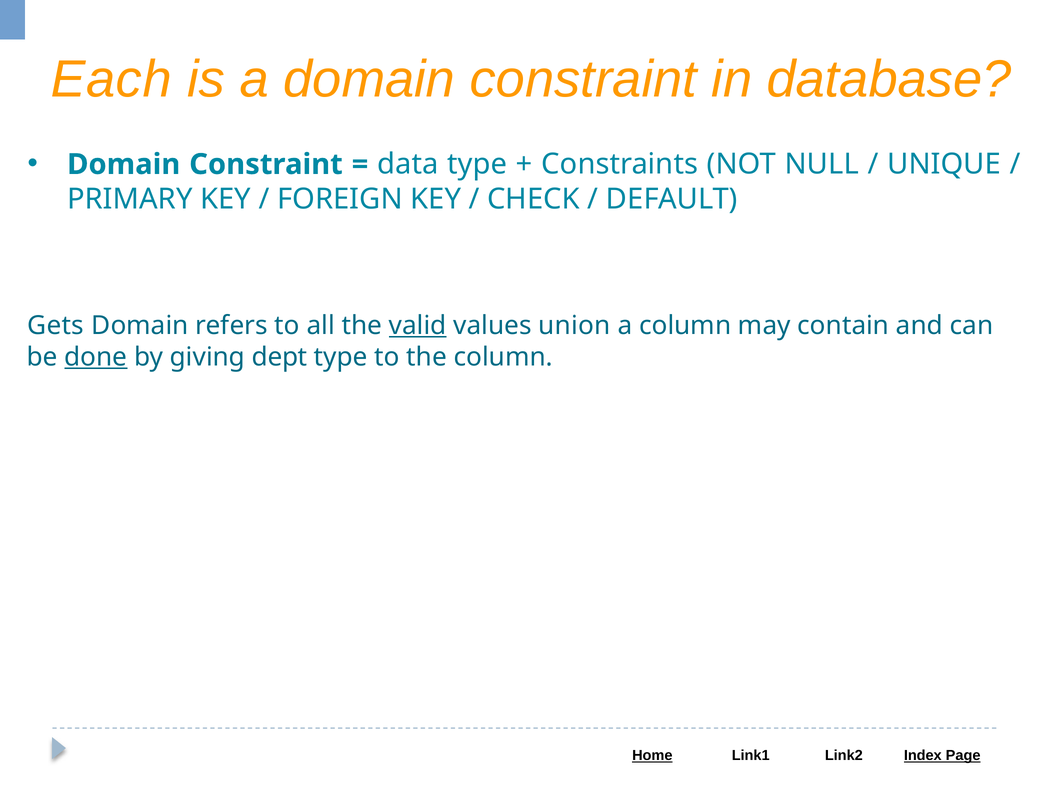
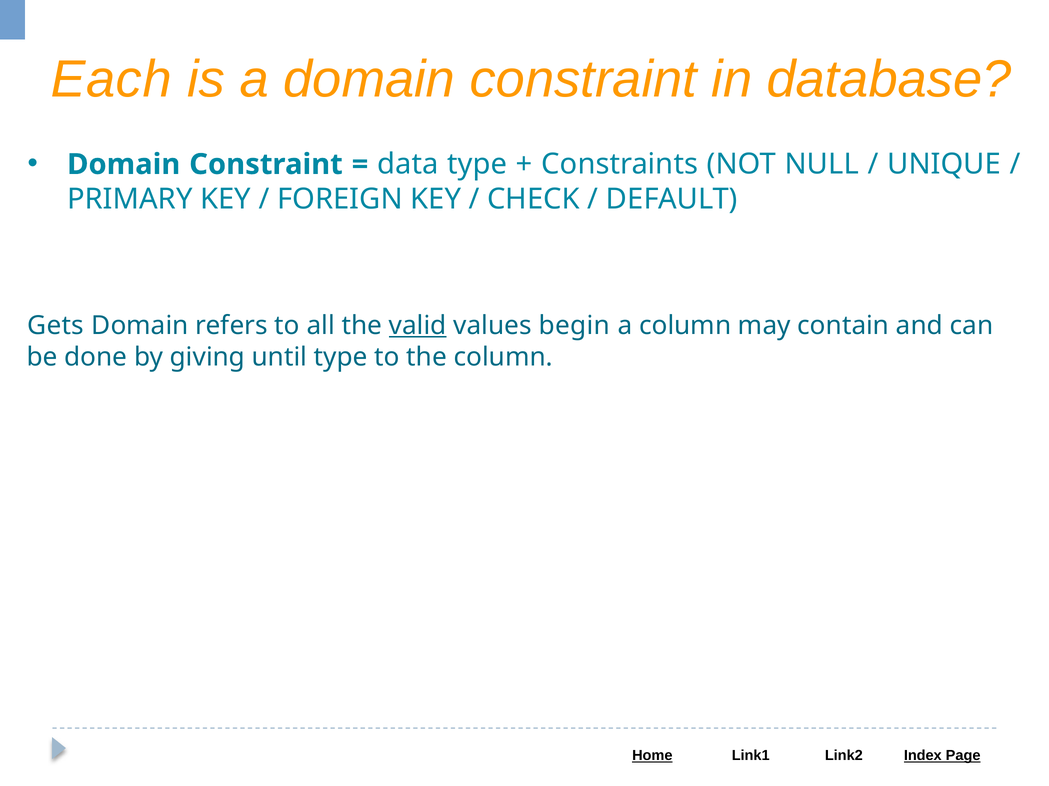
union: union -> begin (574, 326)
done underline: present -> none (96, 357)
dept: dept -> until (279, 357)
